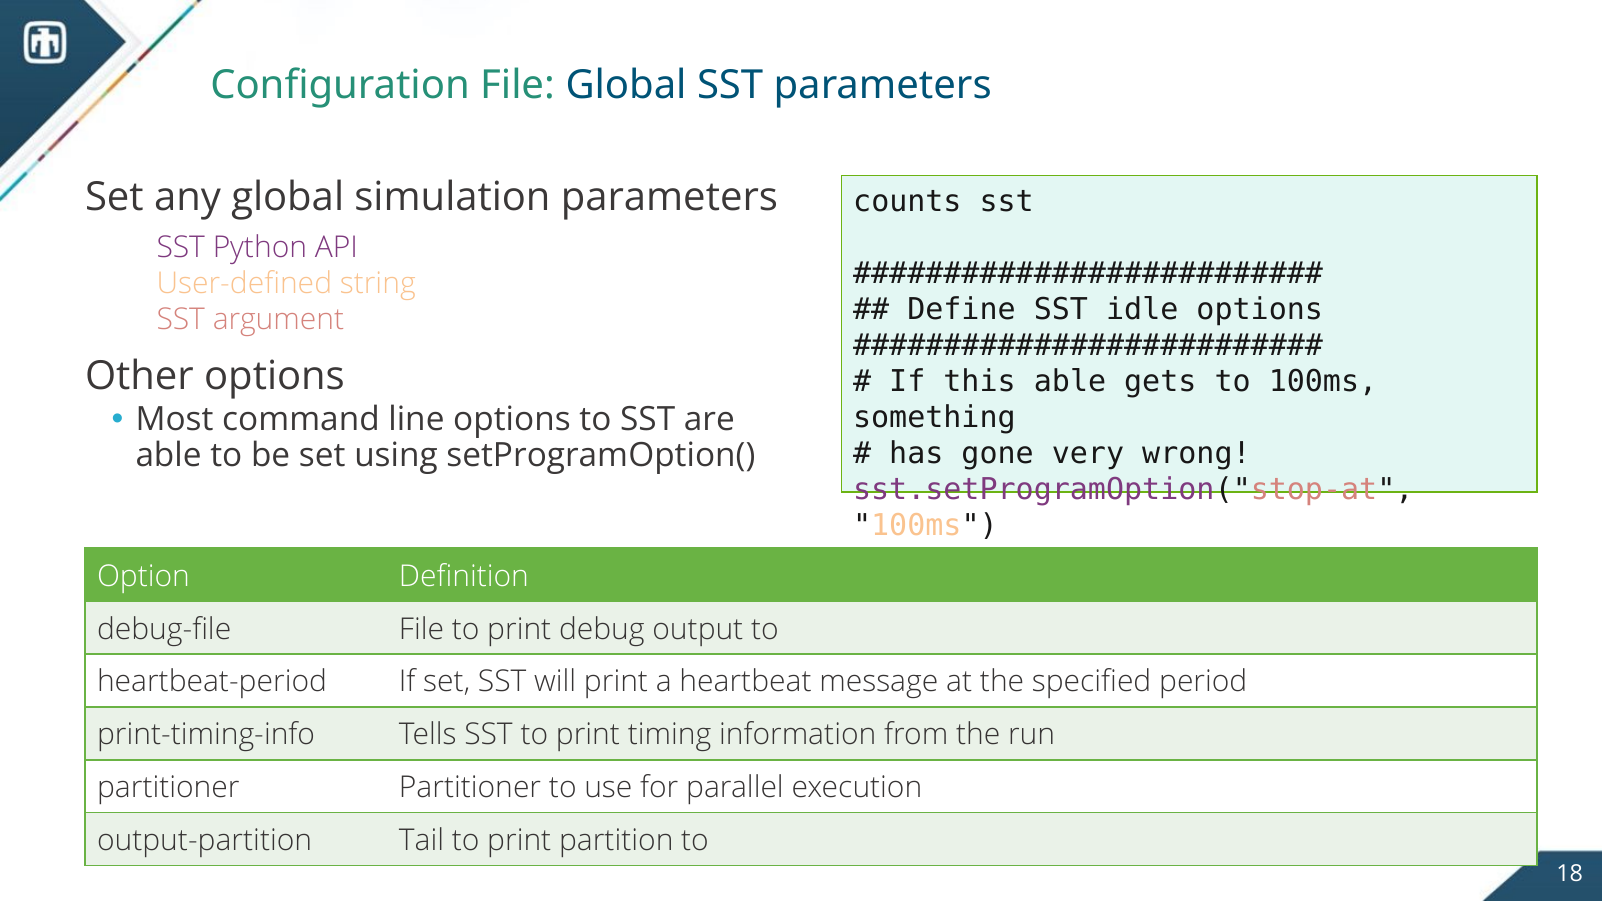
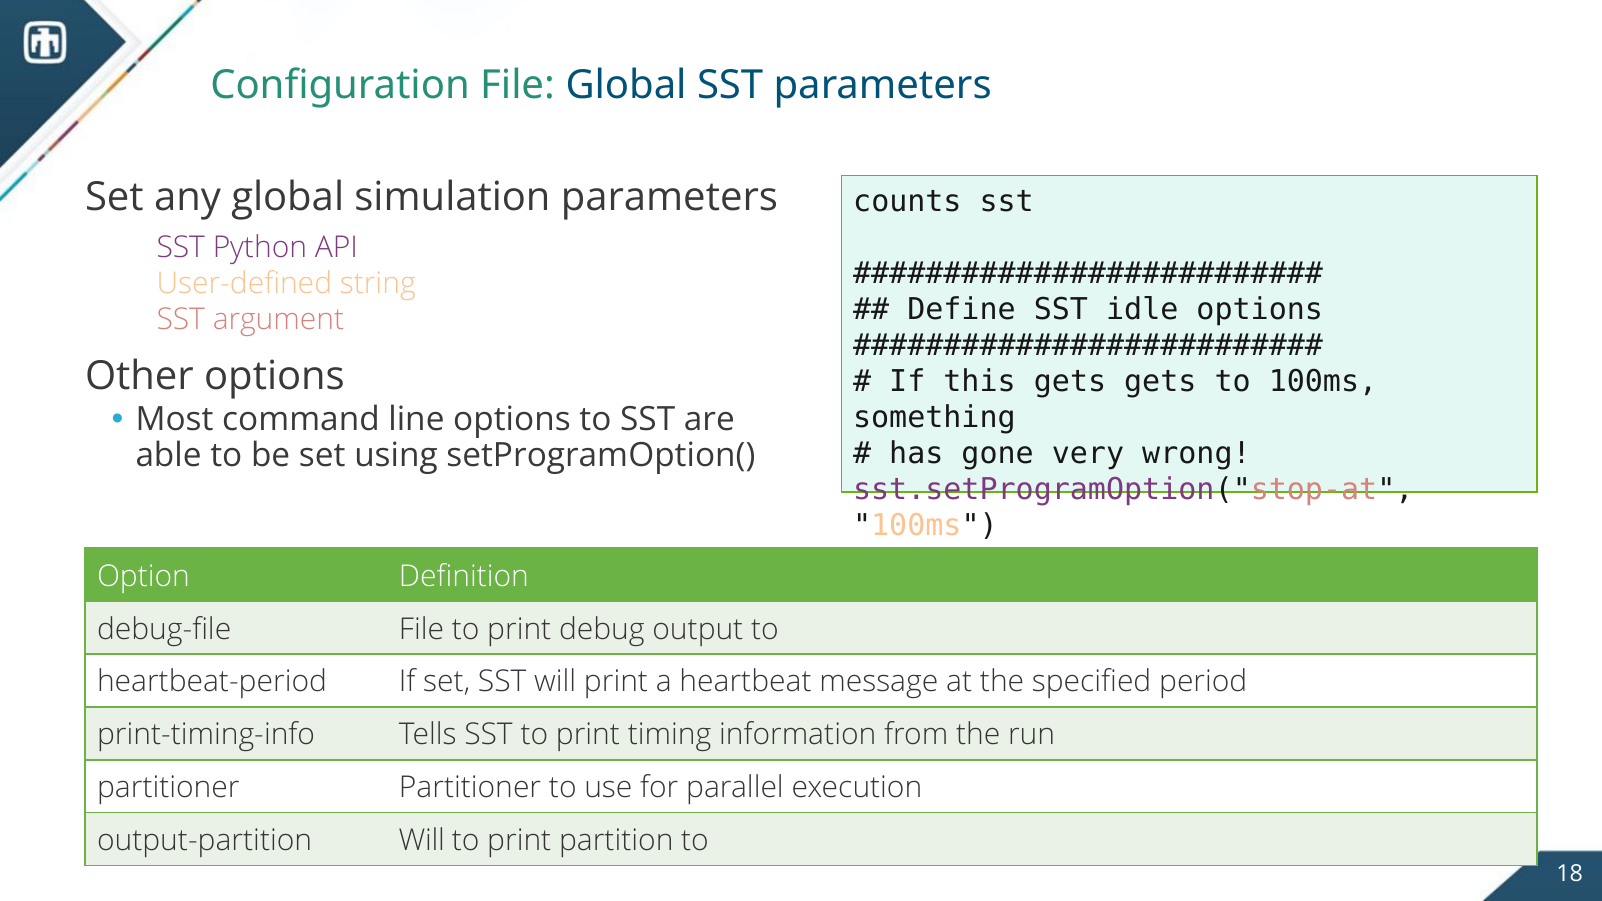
this able: able -> gets (1070, 382)
output-partition Tail: Tail -> Will (422, 841)
